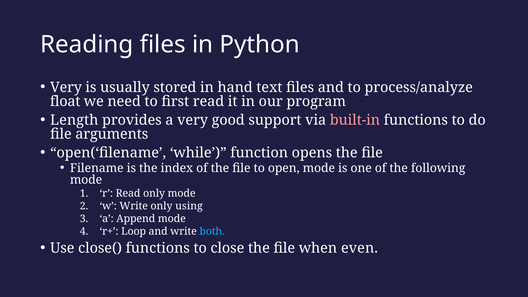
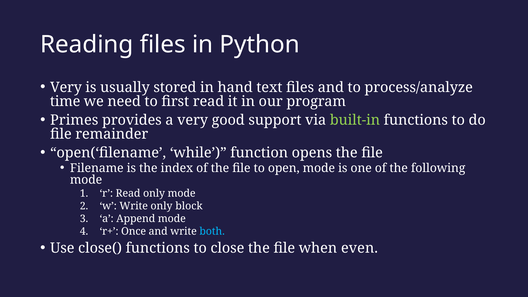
float: float -> time (65, 101)
Length: Length -> Primes (74, 120)
built-in colour: pink -> light green (355, 120)
arguments: arguments -> remainder (112, 134)
using: using -> block (189, 206)
Loop: Loop -> Once (134, 231)
